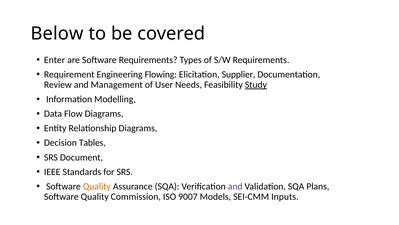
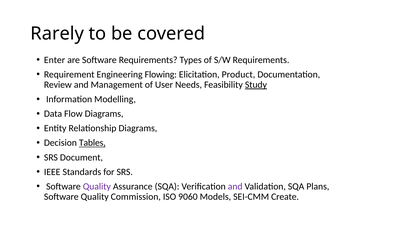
Below: Below -> Rarely (57, 34)
Supplier: Supplier -> Product (238, 74)
Tables underline: none -> present (92, 142)
Quality colour: orange -> purple (97, 186)
9007: 9007 -> 9060 (188, 196)
Inputs: Inputs -> Create (285, 196)
